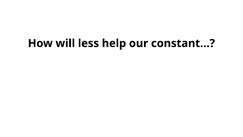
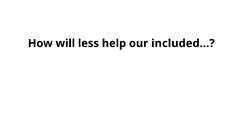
constant…: constant… -> included… (183, 43)
